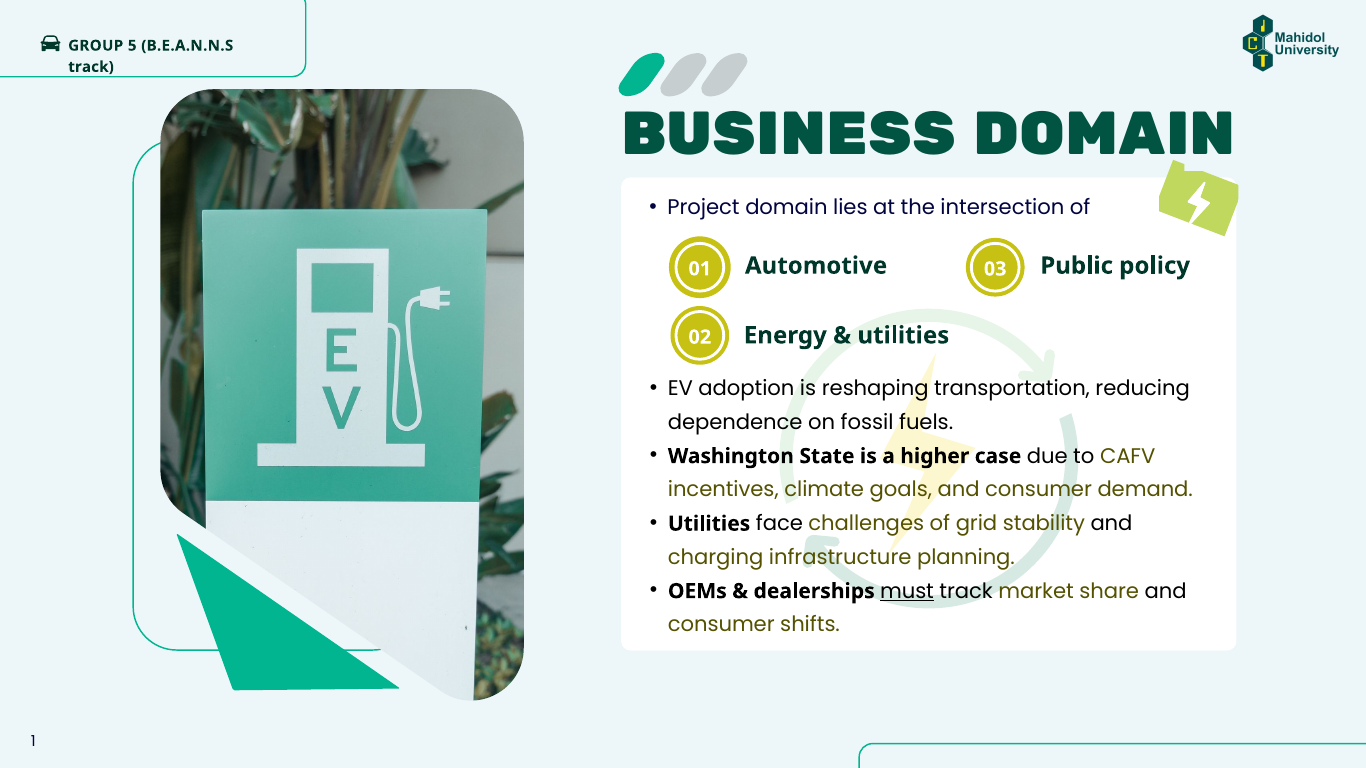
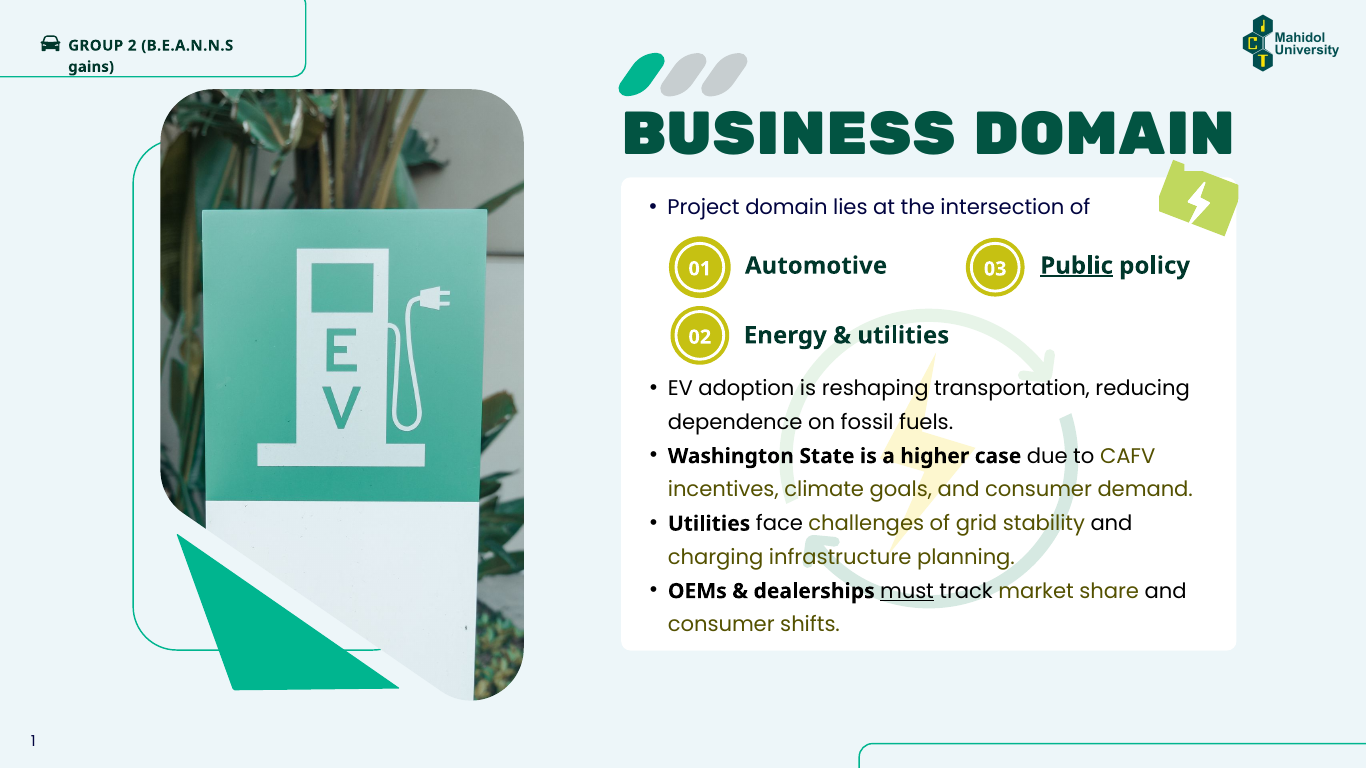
5: 5 -> 2 (132, 46)
track: track -> gains (91, 67)
Public underline: none -> present (1077, 266)
